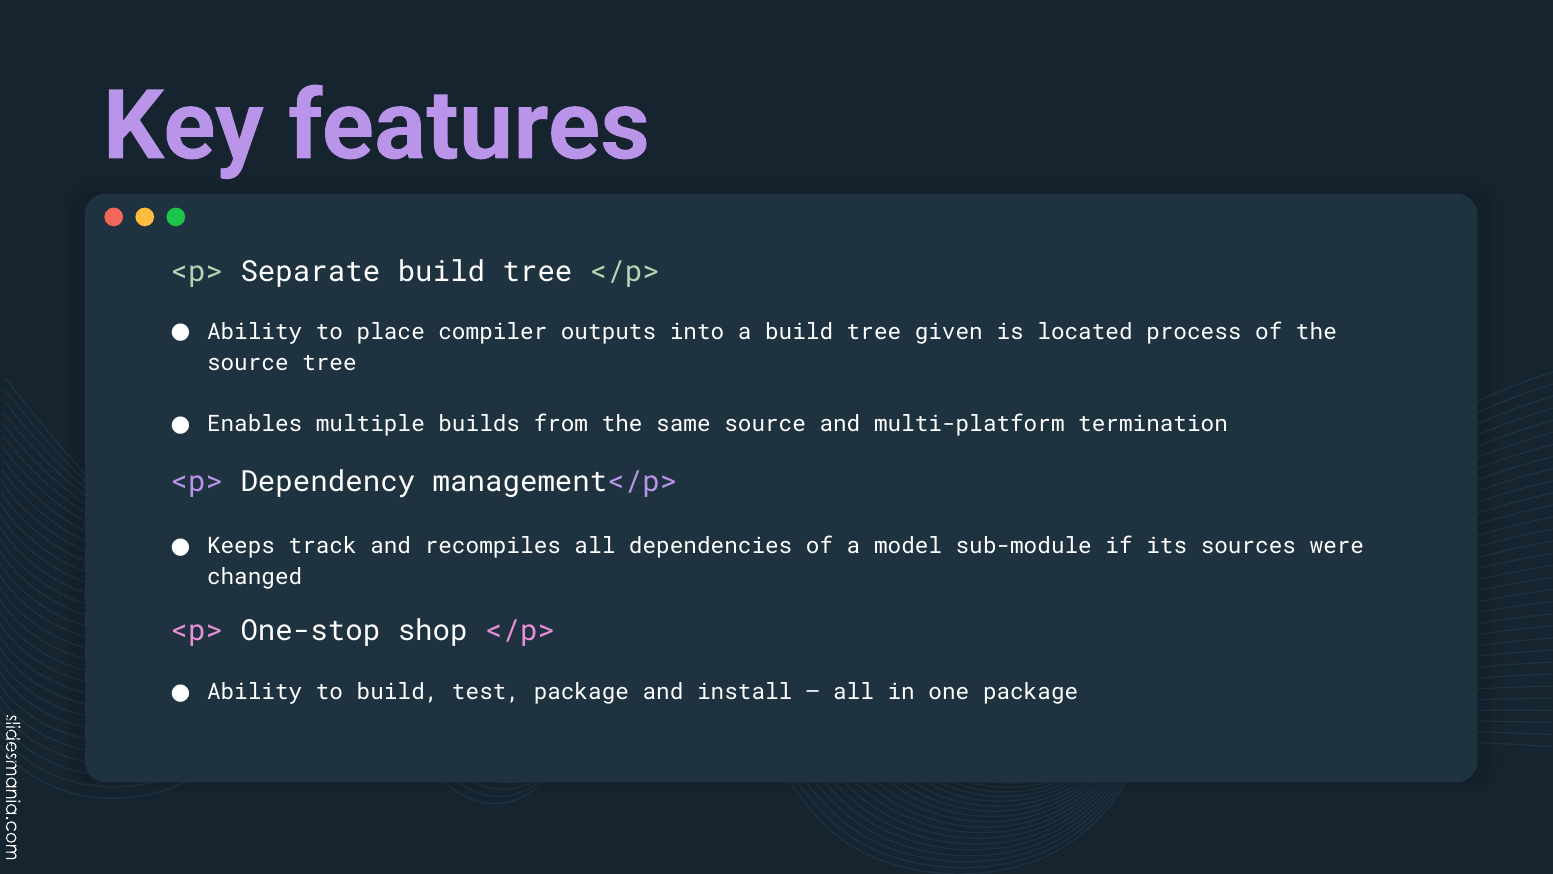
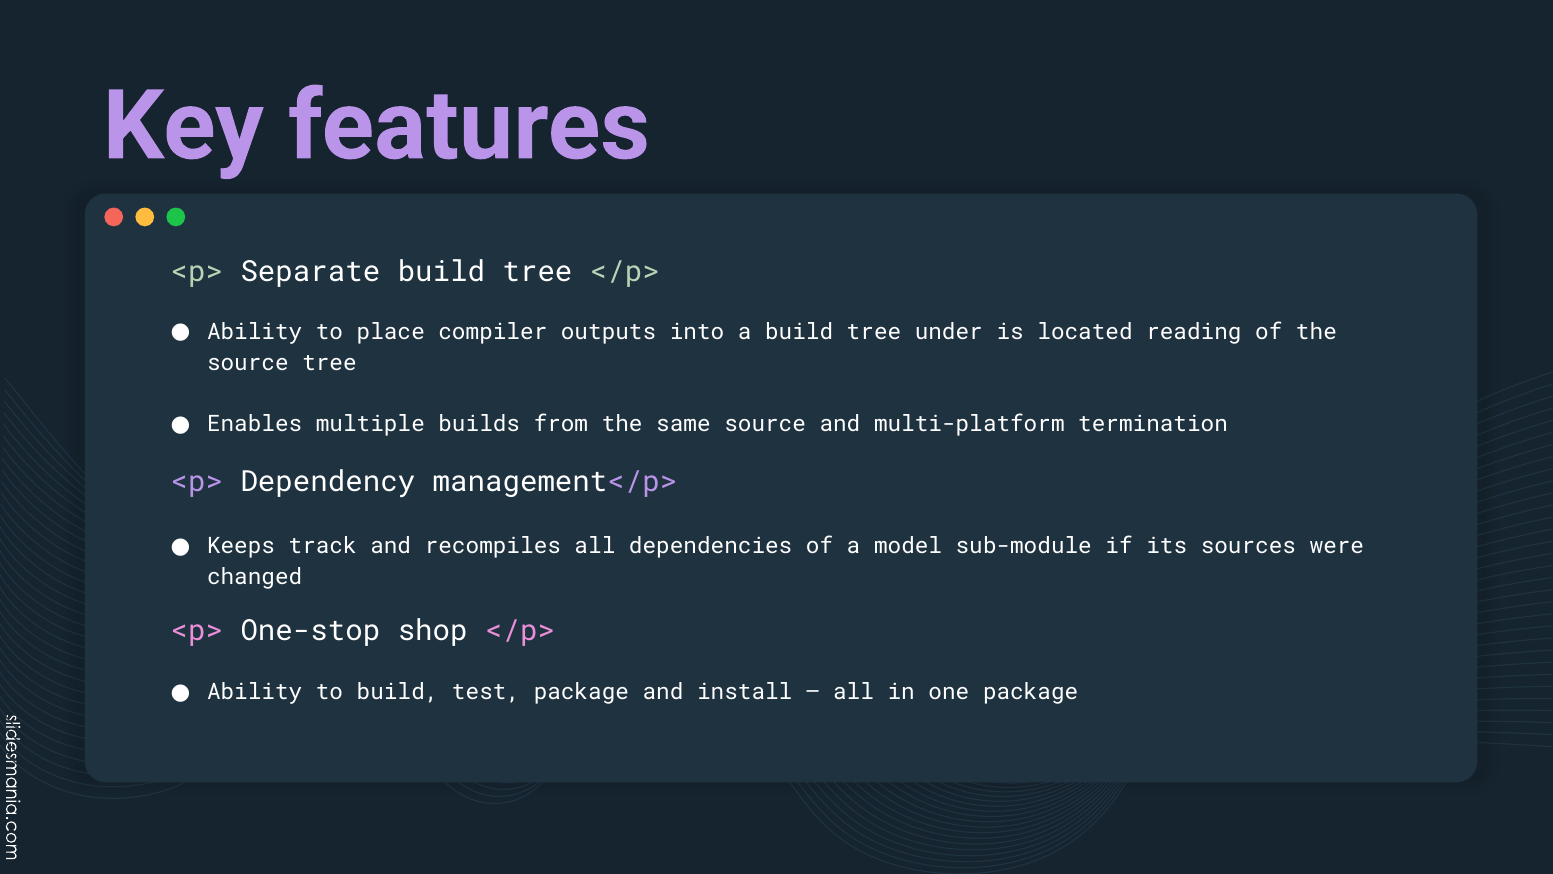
given: given -> under (949, 331)
process: process -> reading (1194, 331)
